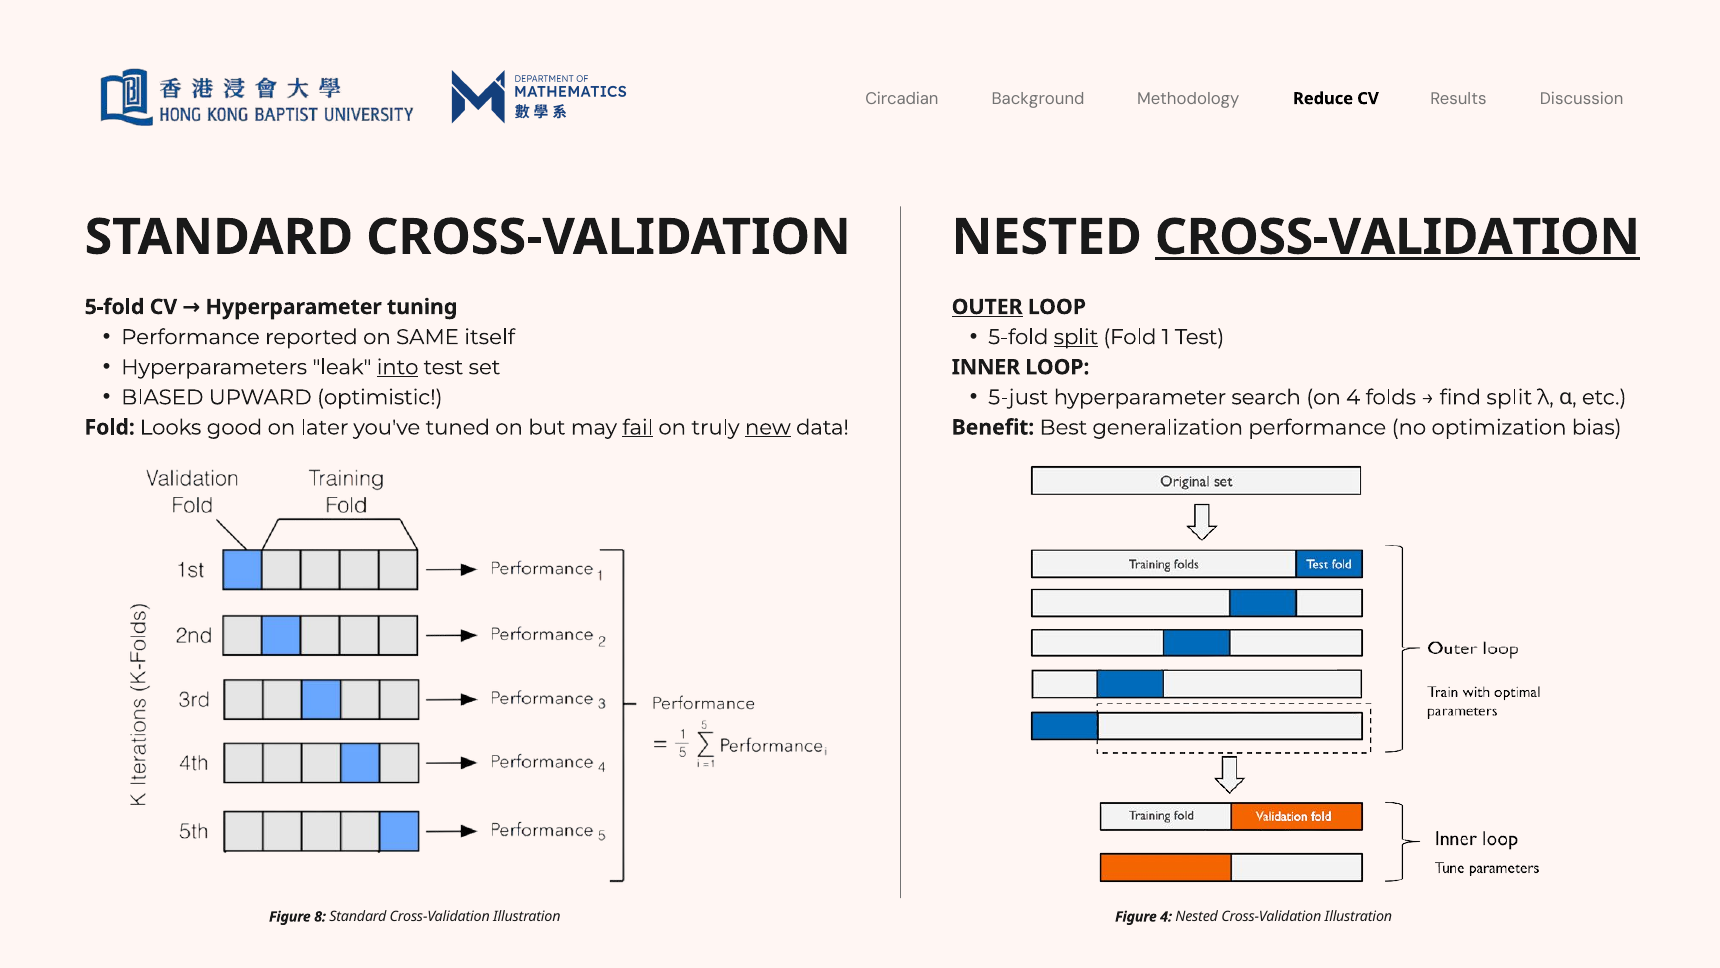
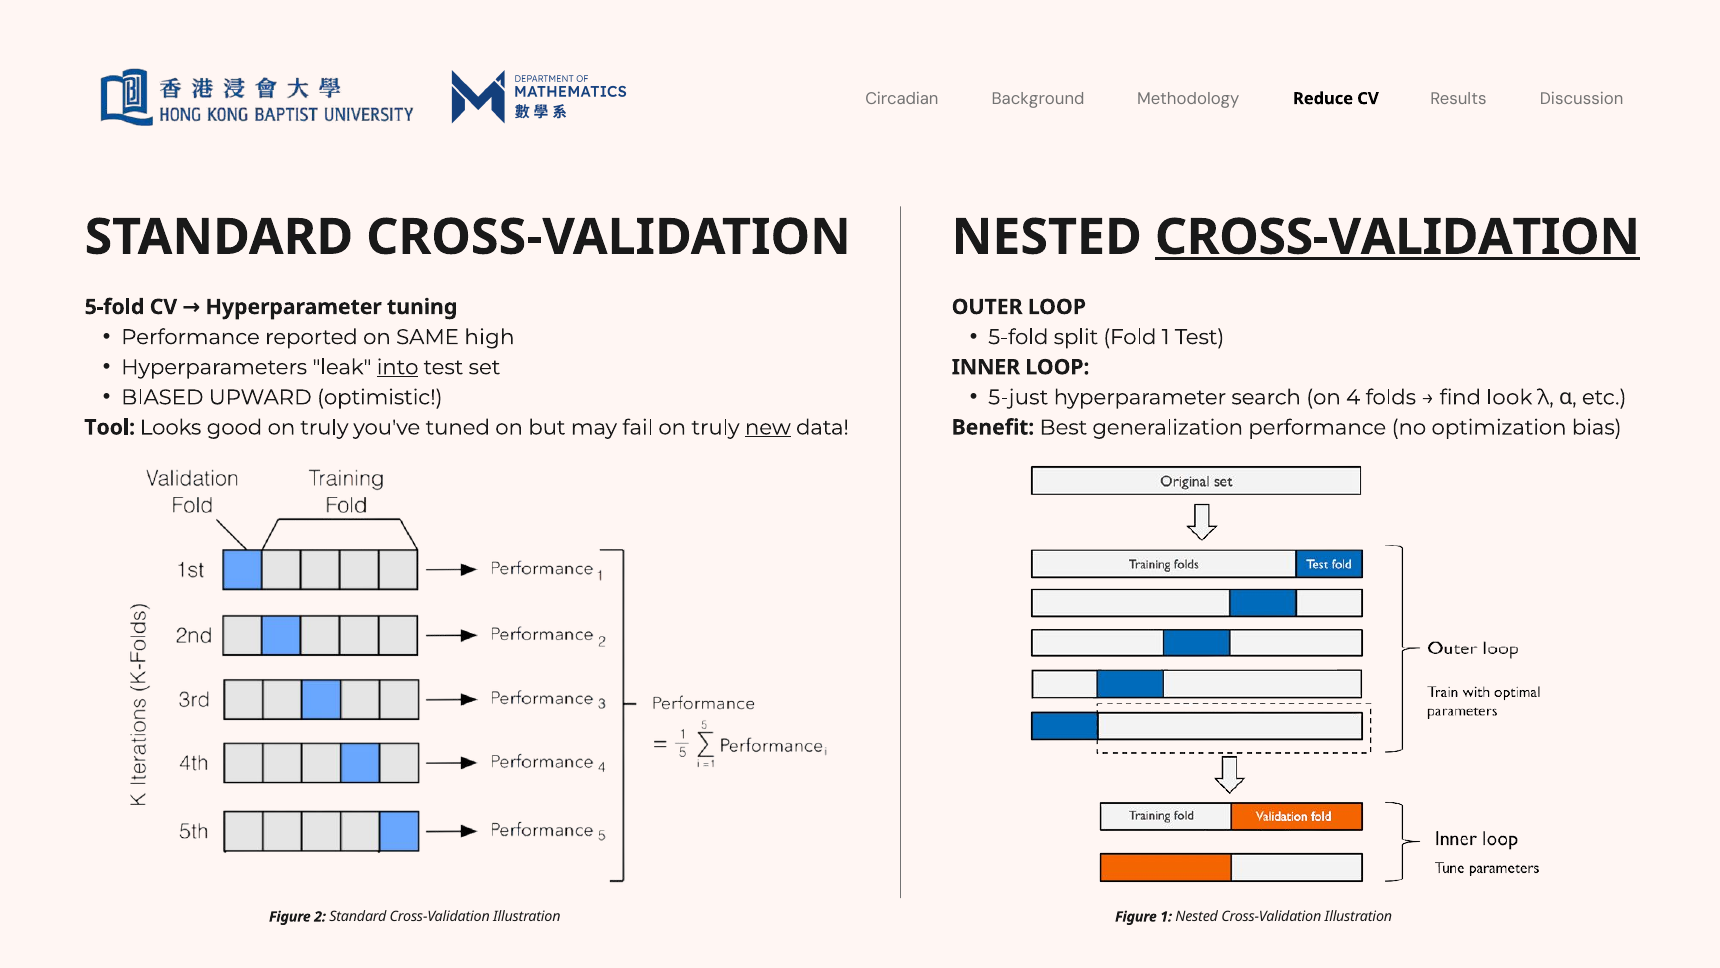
OUTER underline: present -> none (987, 307)
itself: itself -> high (489, 337)
split underline: present -> none (1076, 337)
find split: split -> look (1509, 397)
Fold: Fold -> Tool (110, 427)
good on later: later -> truly (324, 427)
fail underline: present -> none (638, 427)
8: 8 -> 2 (320, 916)
Figure 4: 4 -> 1 (1166, 916)
